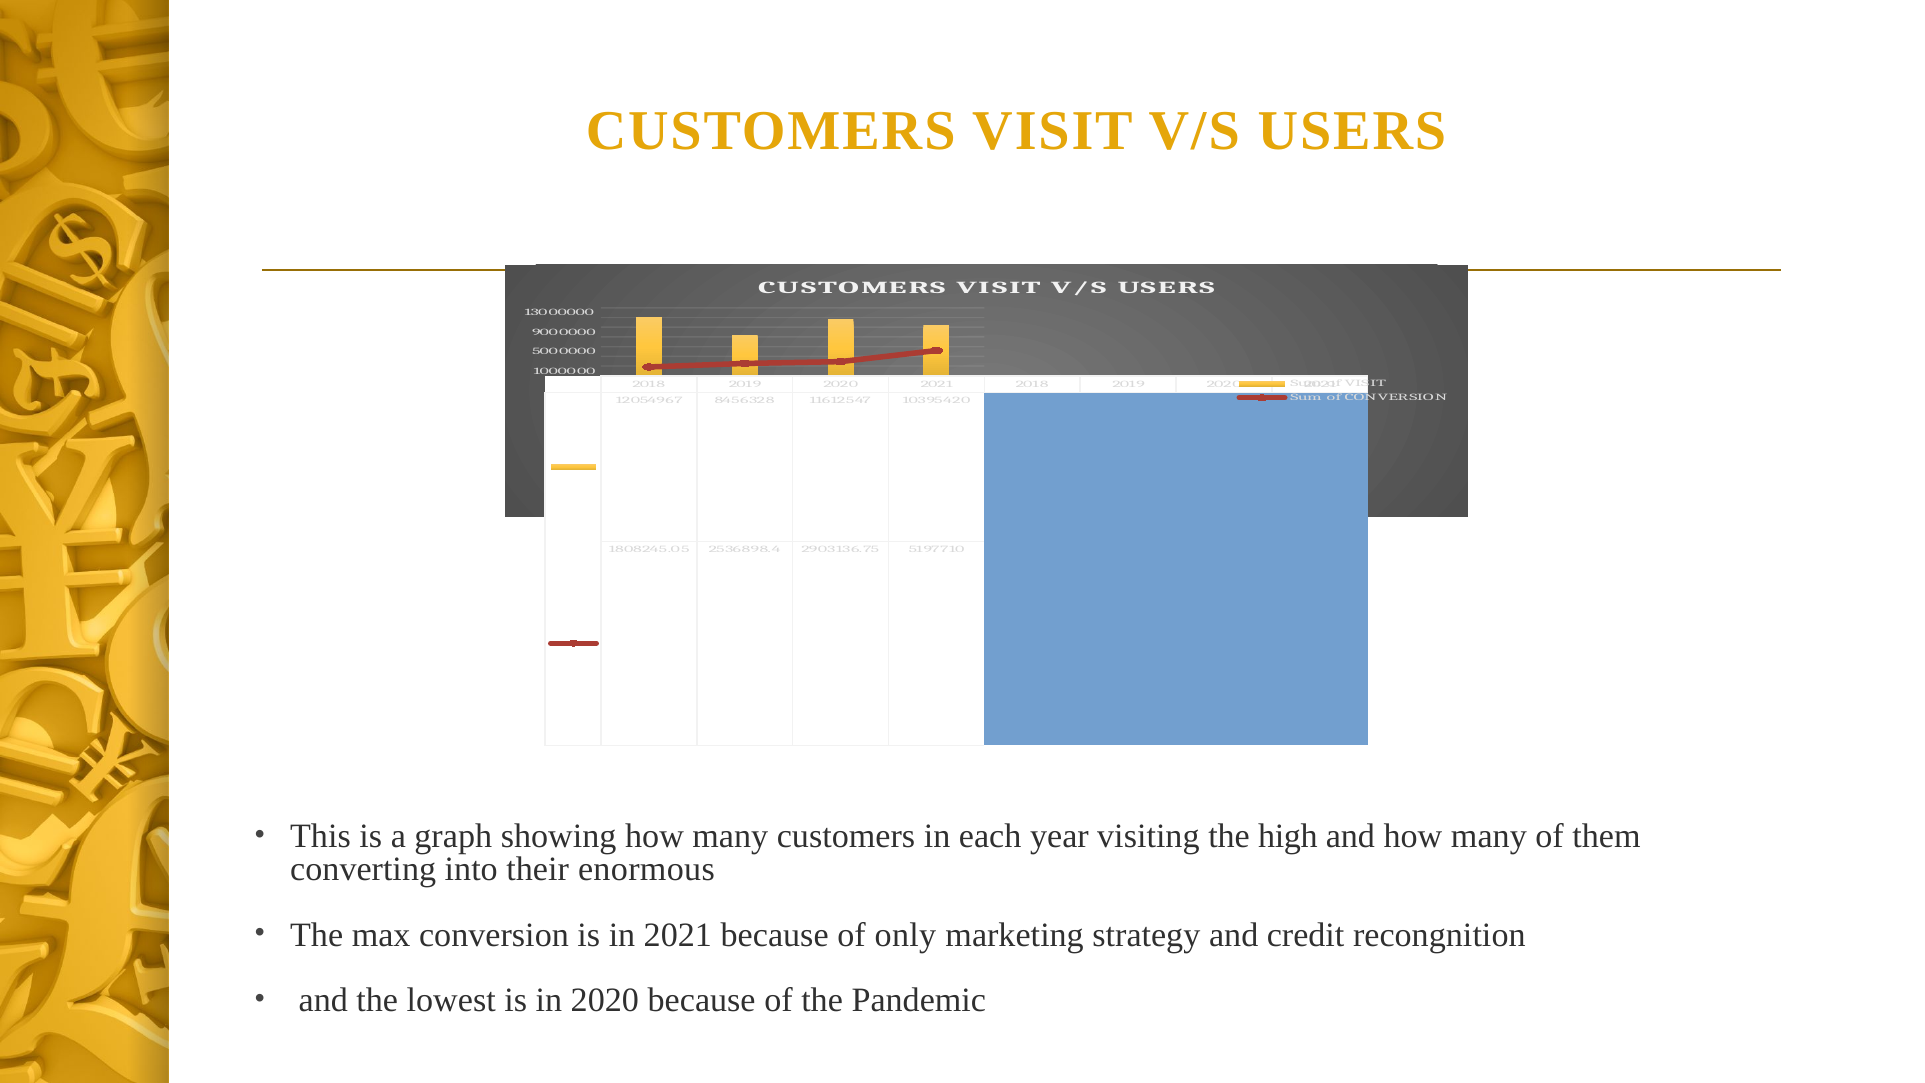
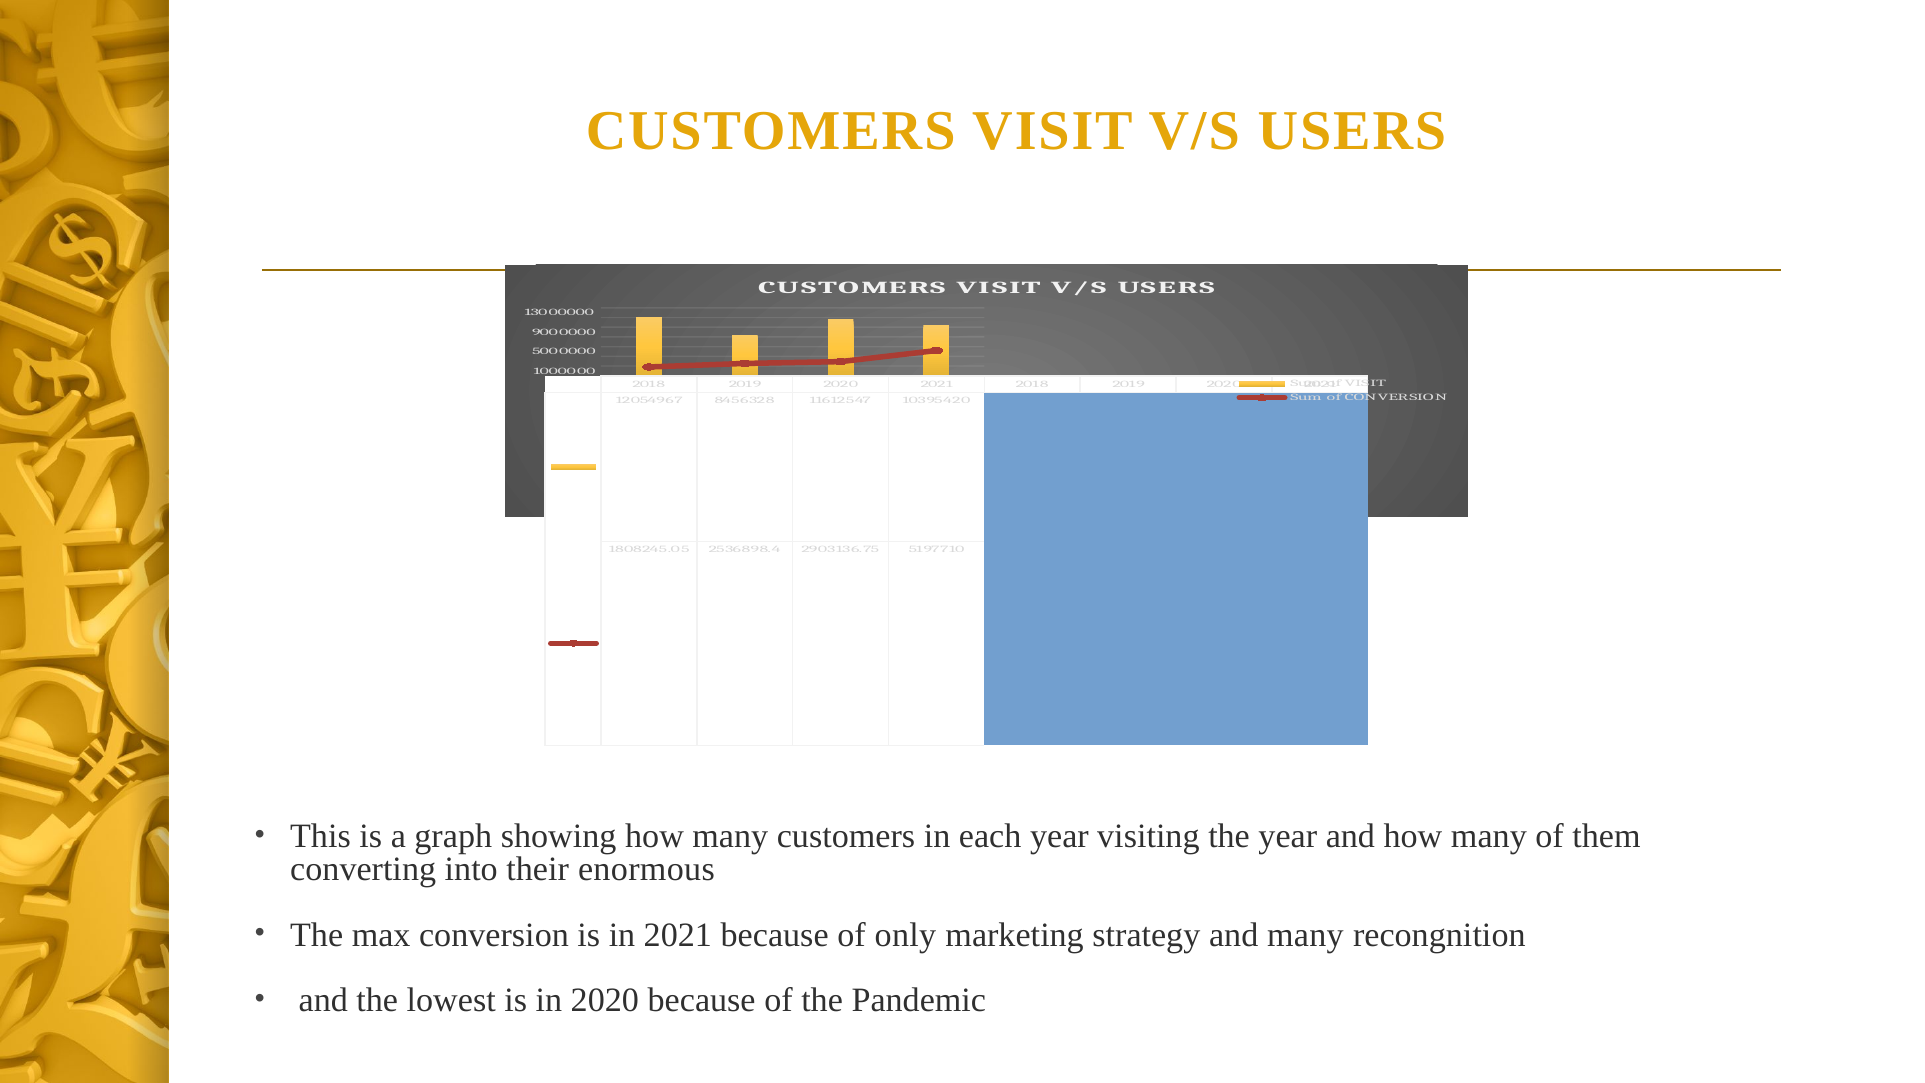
the high: high -> year (1288, 836)
and credit: credit -> many (1305, 935)
